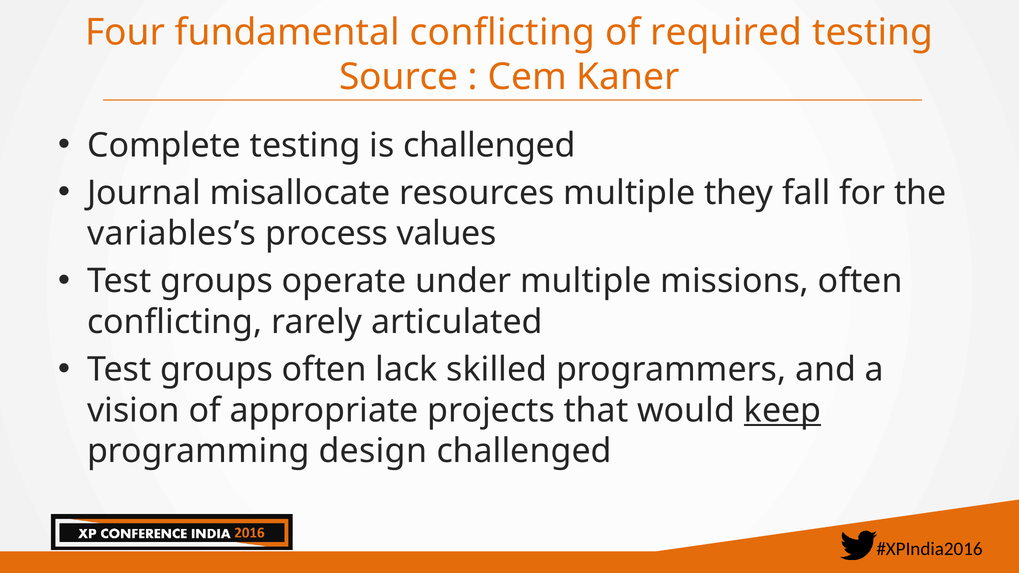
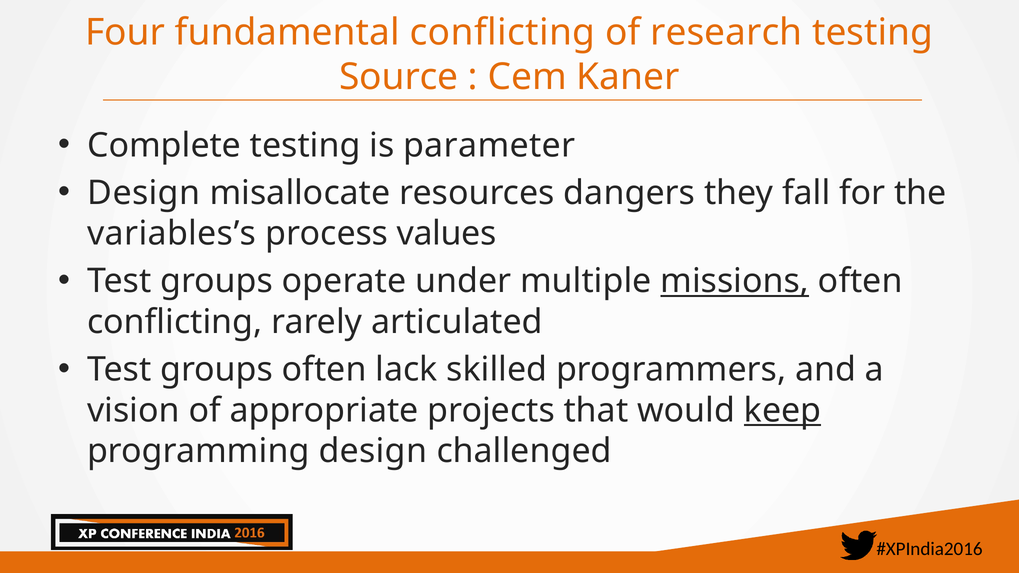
required: required -> research (726, 32)
is challenged: challenged -> parameter (489, 145)
Journal: Journal -> Design (144, 193)
resources multiple: multiple -> dangers (629, 193)
missions underline: none -> present (735, 281)
